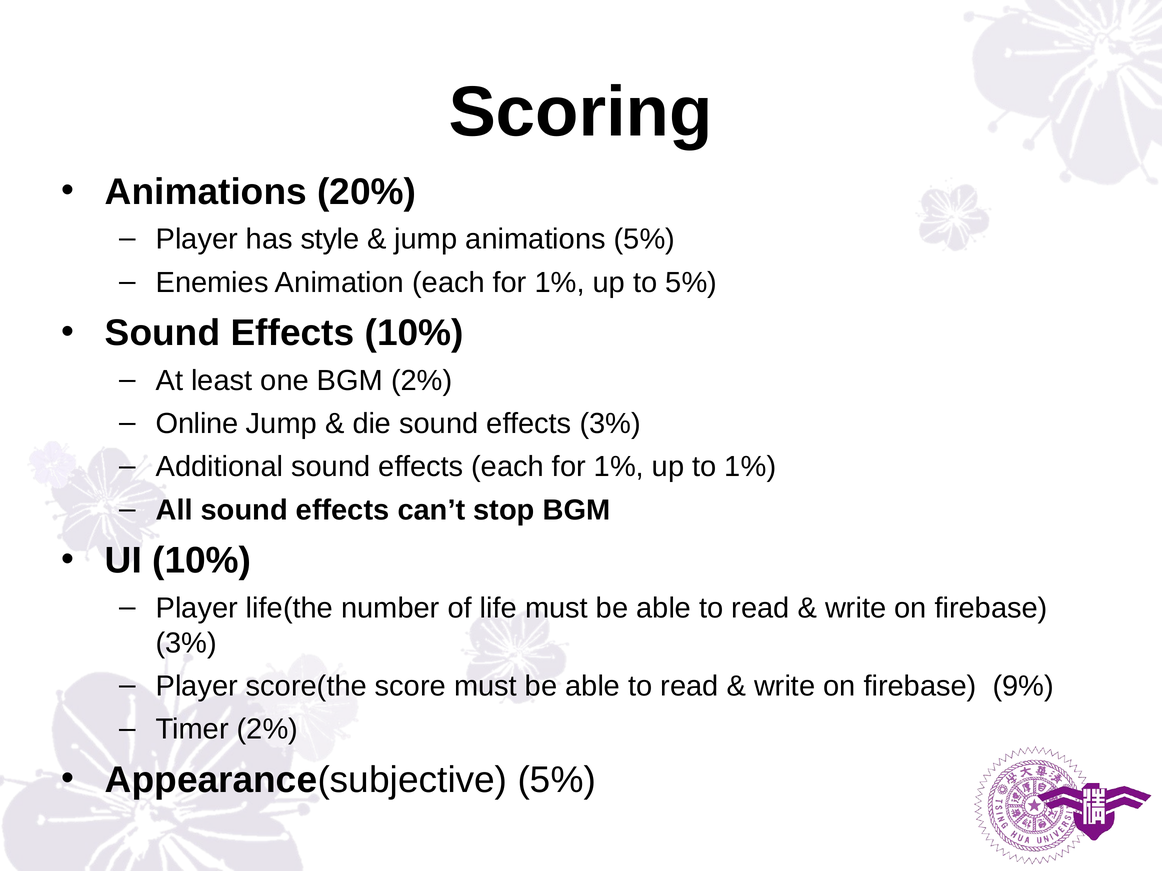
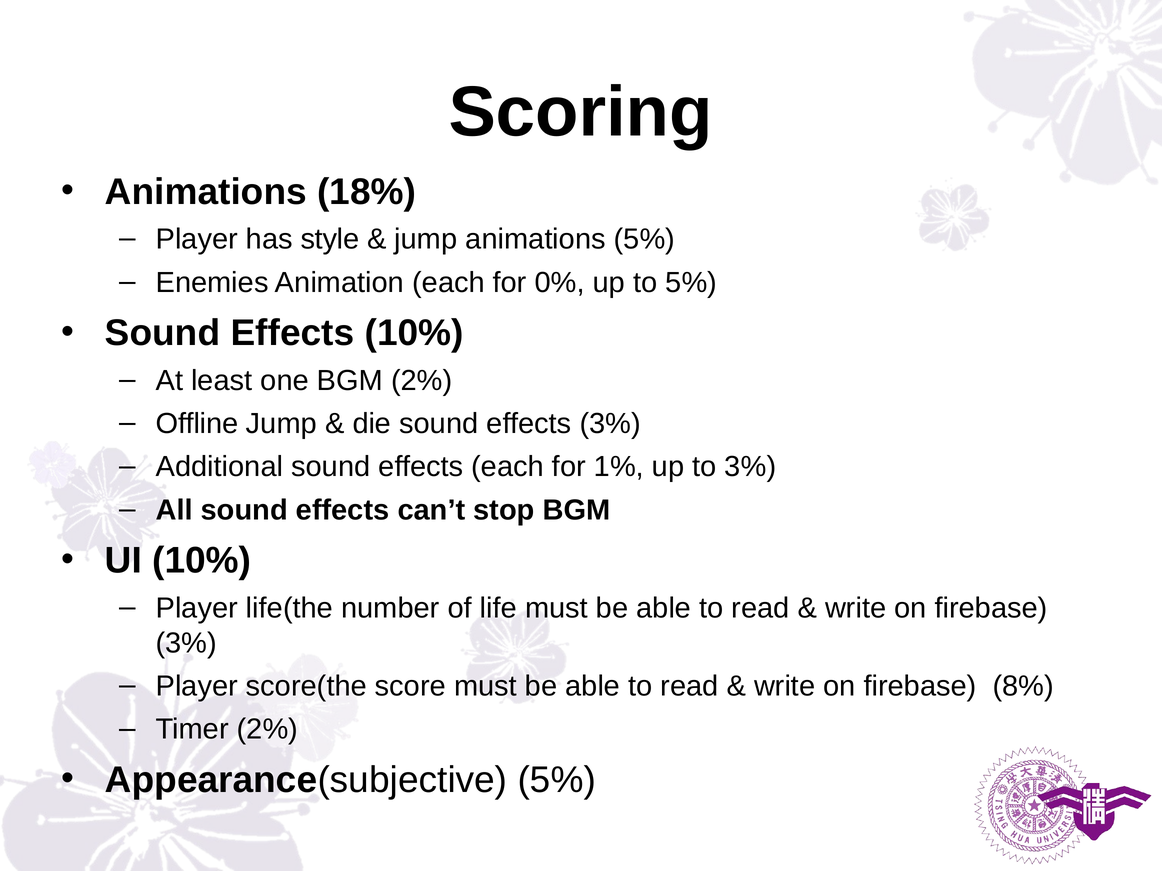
20%: 20% -> 18% (367, 192)
Animation each for 1%: 1% -> 0% (560, 283)
Online: Online -> Offline (197, 424)
to 1%: 1% -> 3% (750, 467)
9%: 9% -> 8% (1023, 687)
